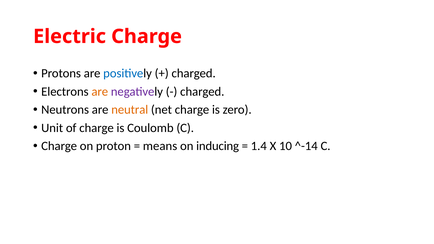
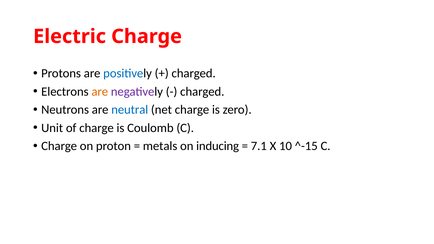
neutral colour: orange -> blue (130, 110)
means: means -> metals (160, 146)
1.4: 1.4 -> 7.1 (259, 146)
^-14: ^-14 -> ^-15 (306, 146)
